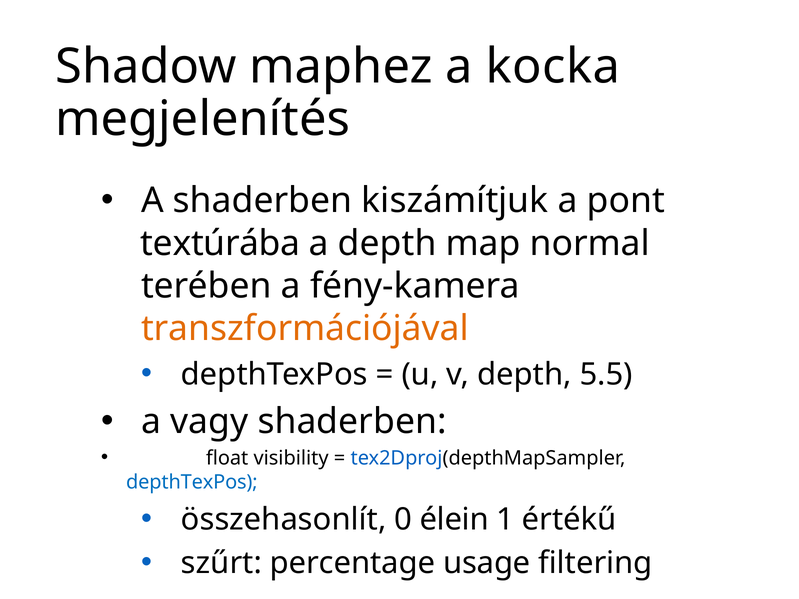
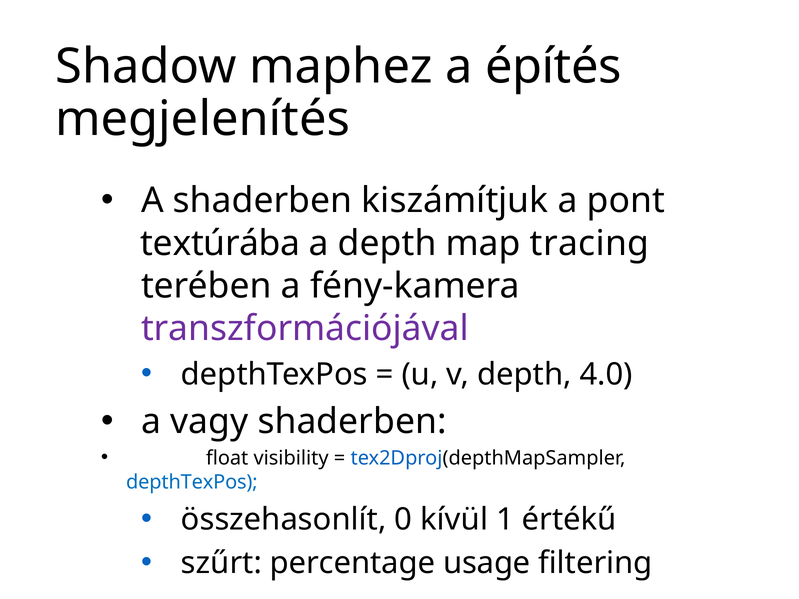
kocka: kocka -> építés (553, 66)
normal: normal -> tracing (590, 243)
transzformációjával colour: orange -> purple (305, 329)
5.5: 5.5 -> 4.0 (606, 375)
élein: élein -> kívül (454, 520)
